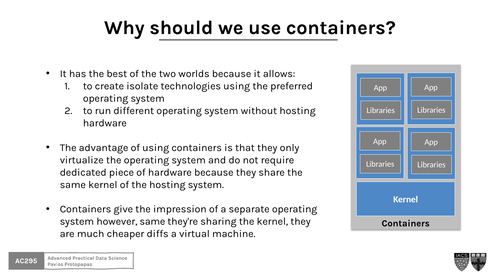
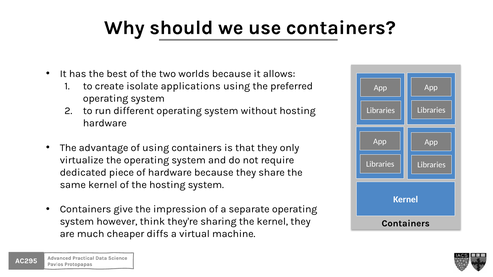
technologies: technologies -> applications (191, 86)
however same: same -> think (152, 222)
